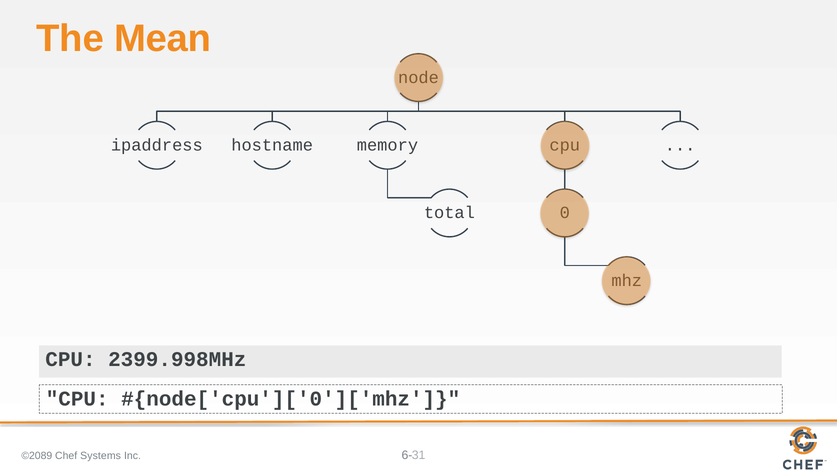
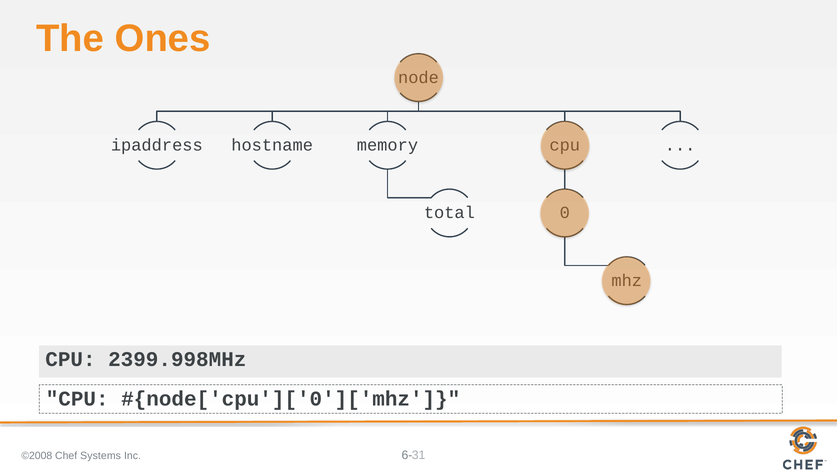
Mean: Mean -> Ones (163, 39)
©2089: ©2089 -> ©2008 (37, 456)
